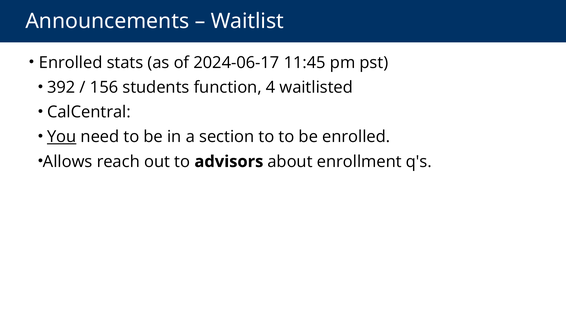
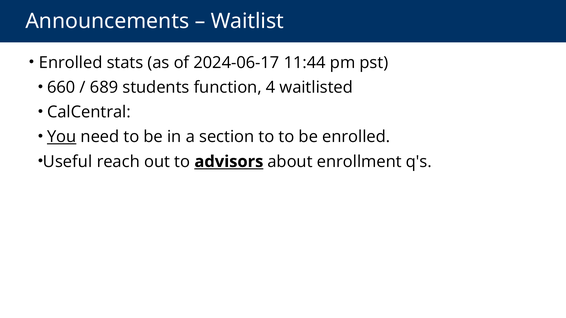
11:45: 11:45 -> 11:44 (305, 63)
392: 392 -> 660 (61, 87)
156: 156 -> 689 (104, 87)
Allows: Allows -> Useful (68, 162)
advisors underline: none -> present (229, 162)
